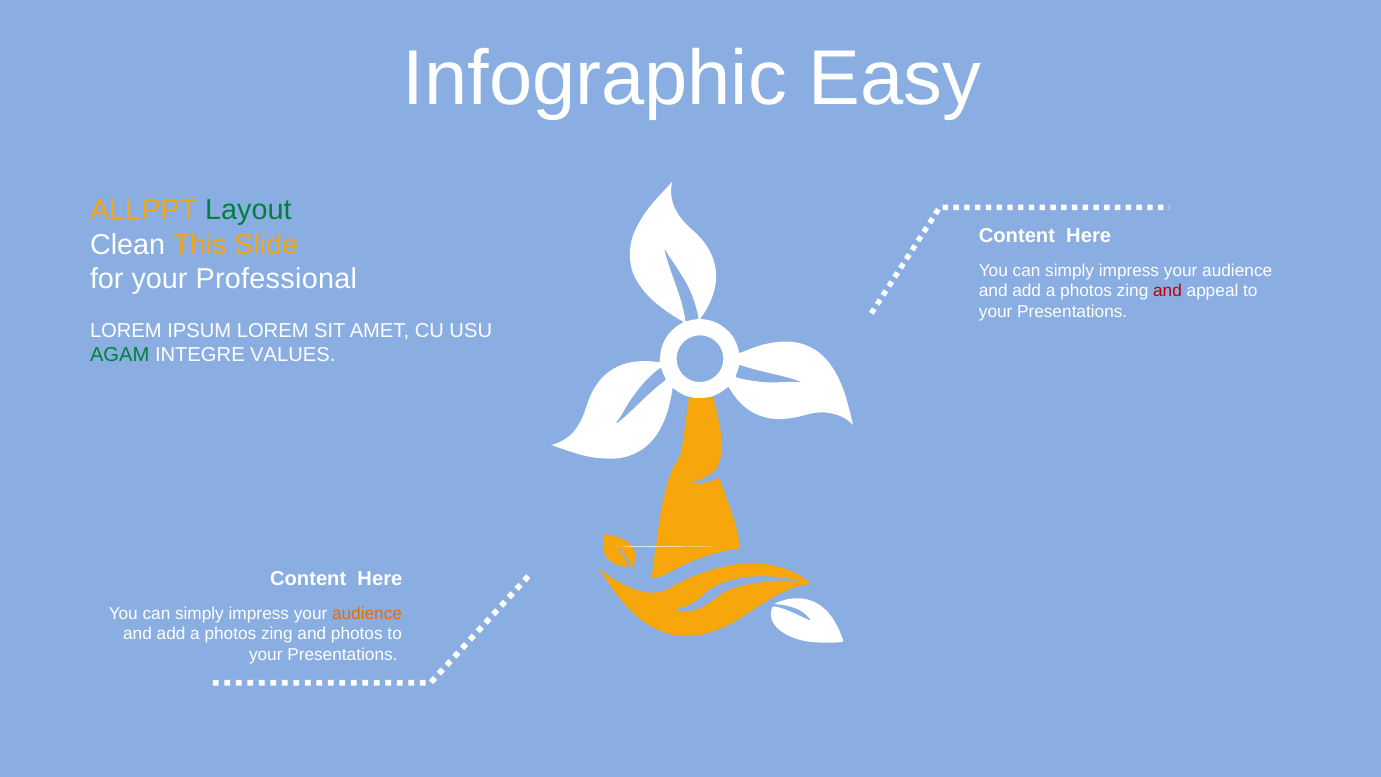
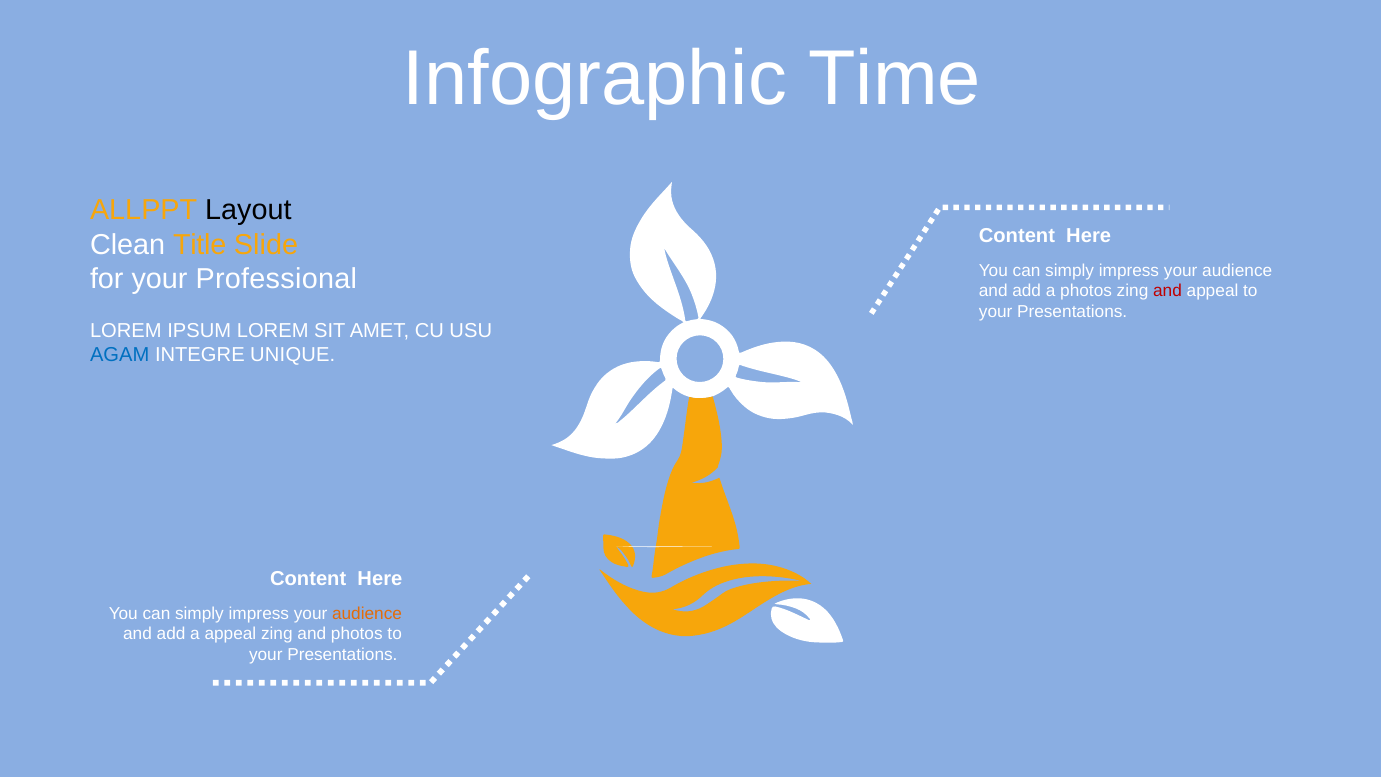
Easy: Easy -> Time (895, 79)
Layout colour: green -> black (248, 210)
This: This -> Title (200, 245)
AGAM colour: green -> blue (120, 355)
VALUES: VALUES -> UNIQUE (293, 355)
photos: photos -> appeal (230, 634)
